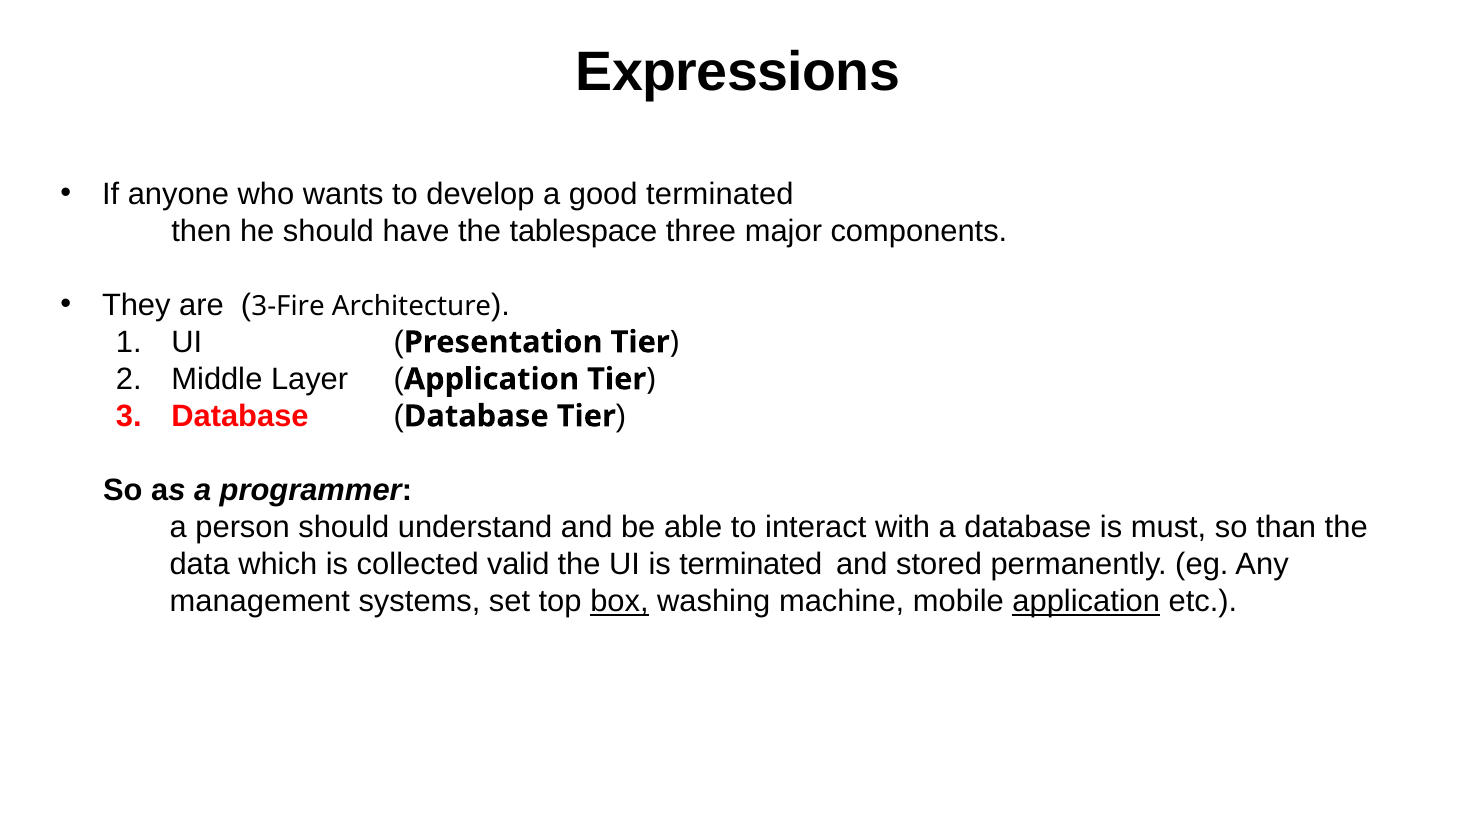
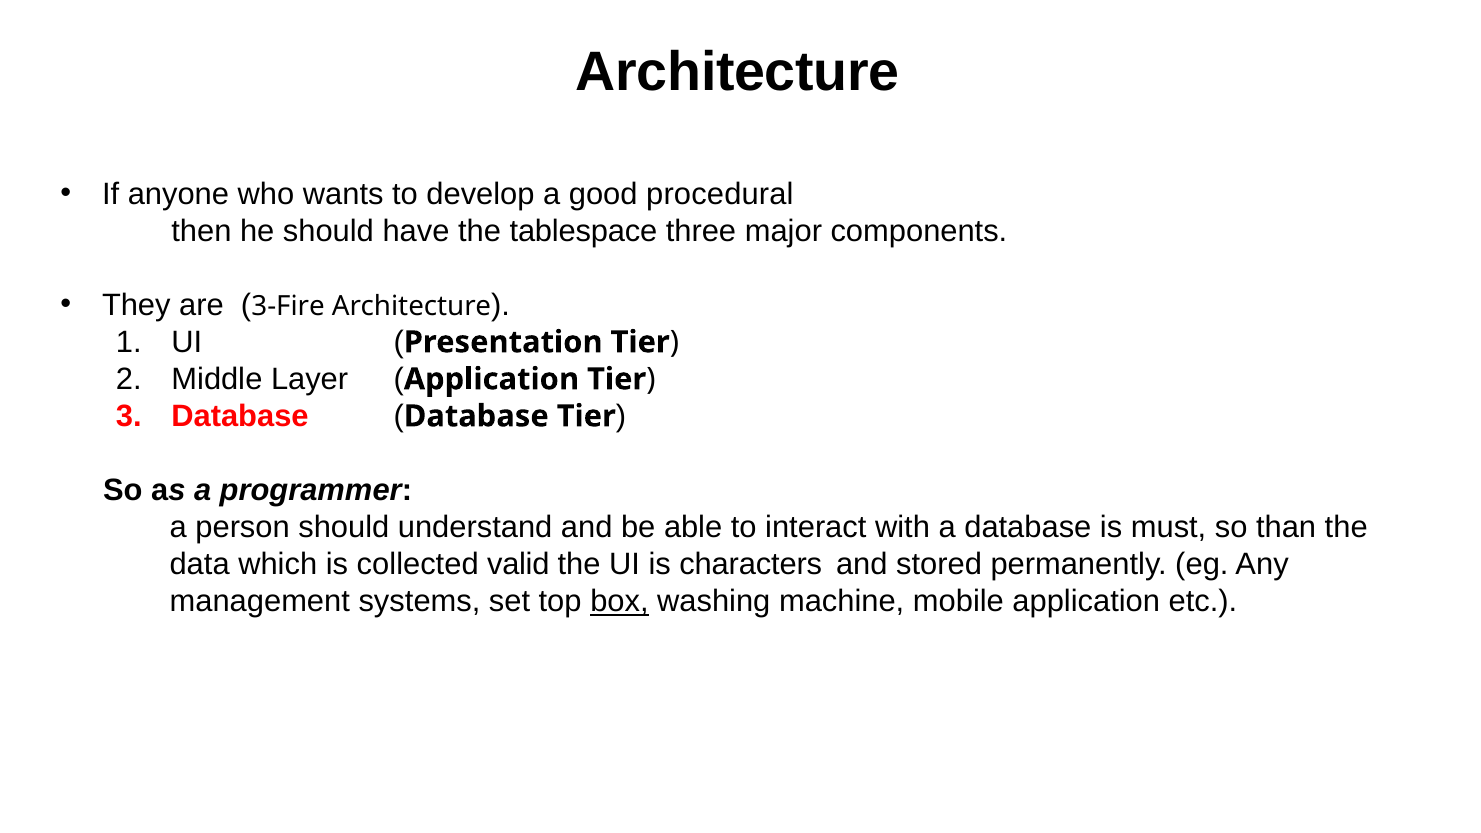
Expressions: Expressions -> Architecture (738, 72)
good terminated: terminated -> procedural (720, 194)
is terminated: terminated -> characters (751, 564)
application underline: present -> none (1086, 601)
